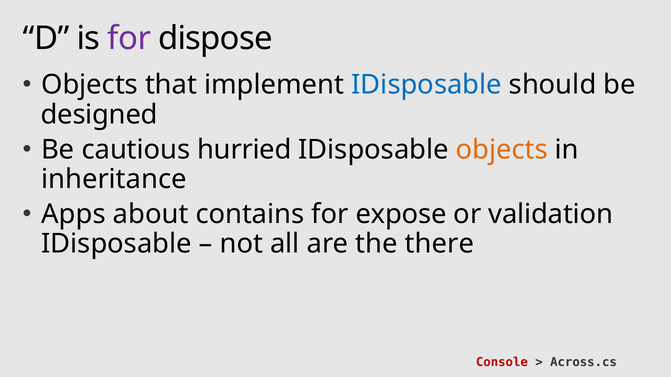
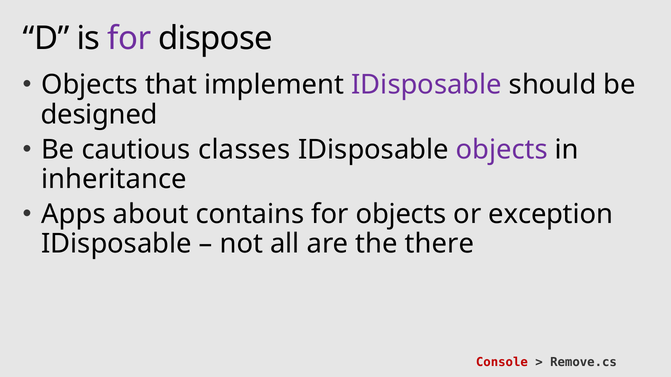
IDisposable colour: blue -> purple (427, 85)
hurried: hurried -> classes (244, 150)
objects colour: orange -> purple (502, 150)
for expose: expose -> objects (401, 214)
validation: validation -> exception (551, 214)
Across.cs: Across.cs -> Remove.cs (584, 363)
